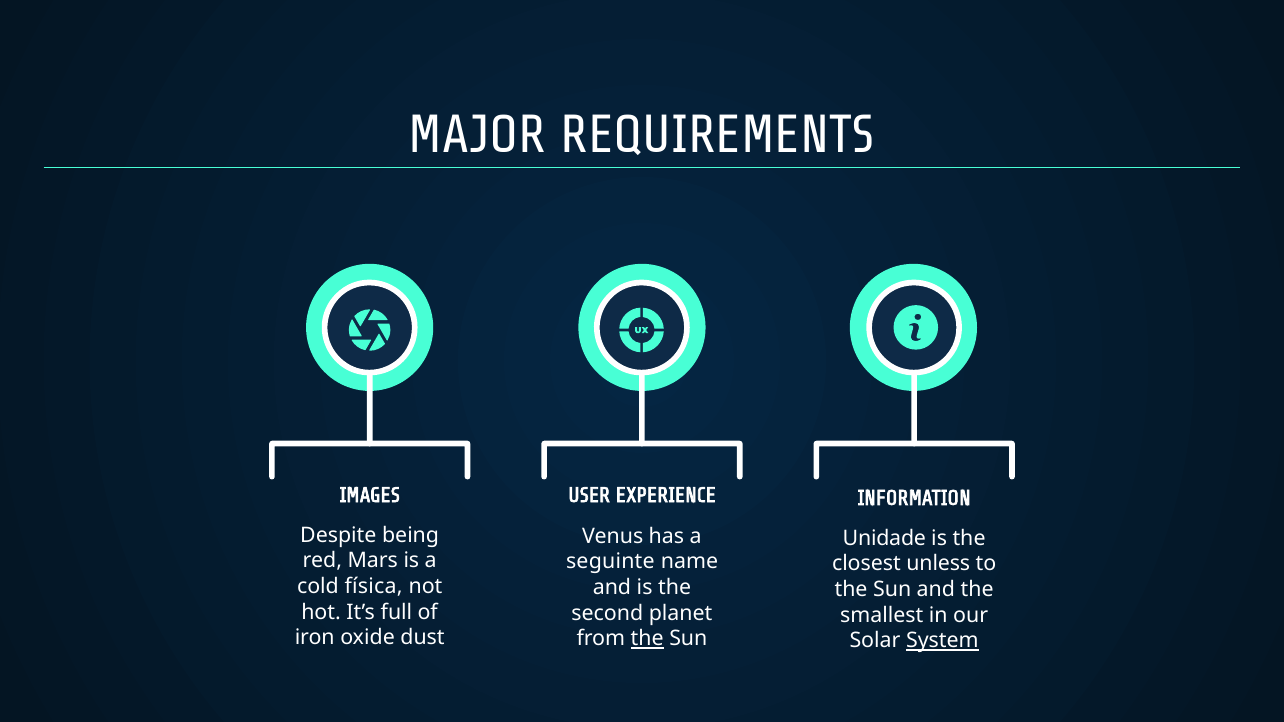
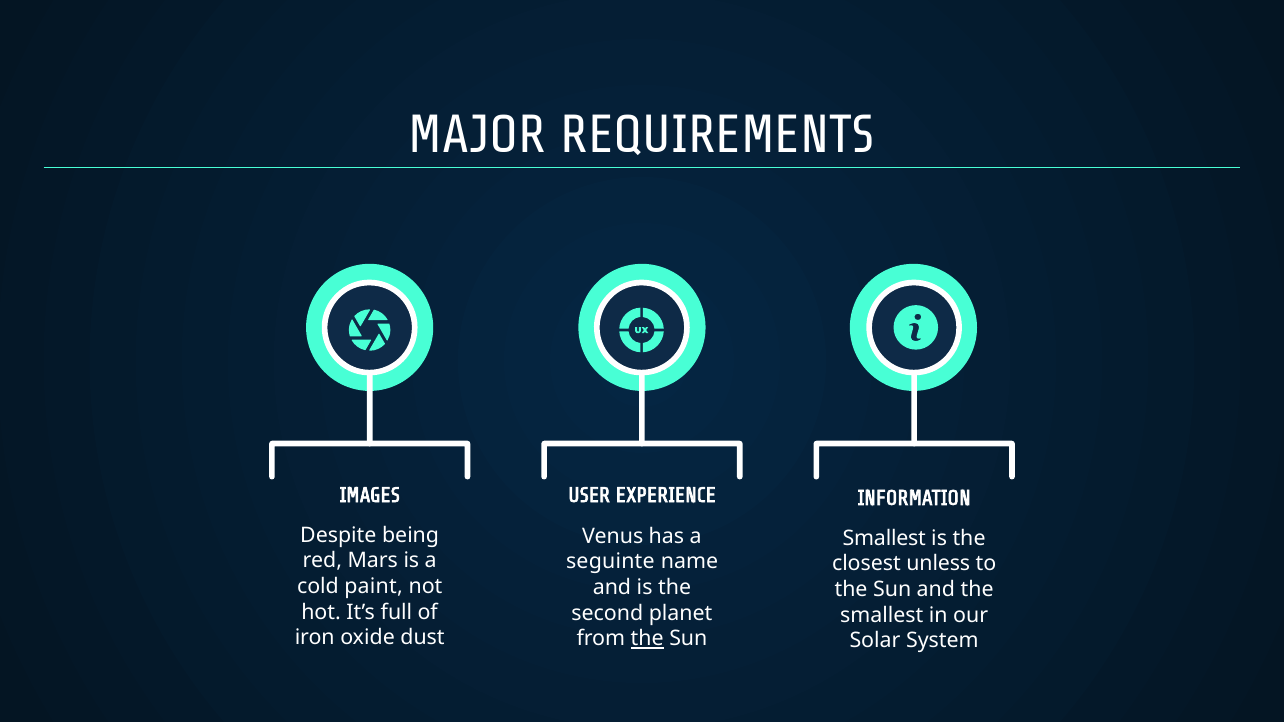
Unidade: Unidade -> Smallest (884, 538)
física: física -> paint (374, 587)
System underline: present -> none (942, 641)
